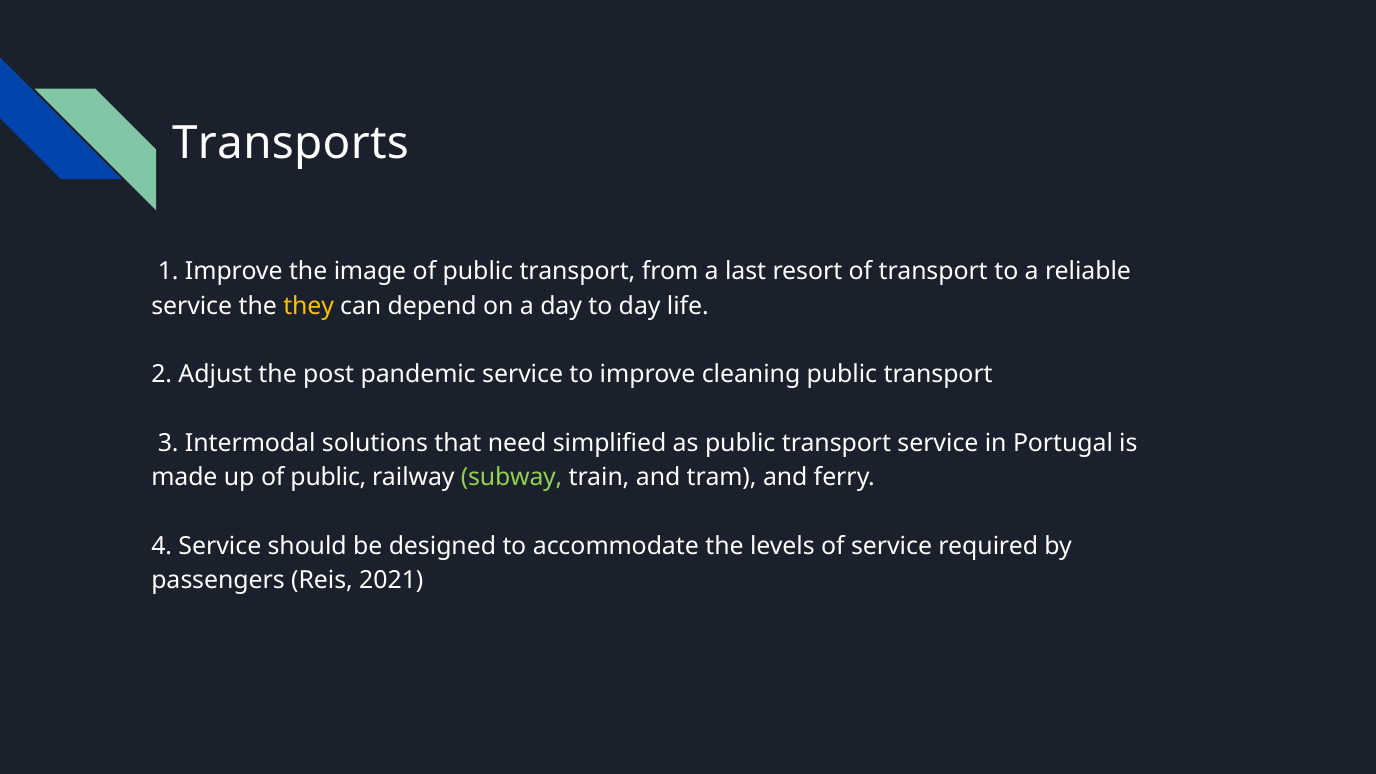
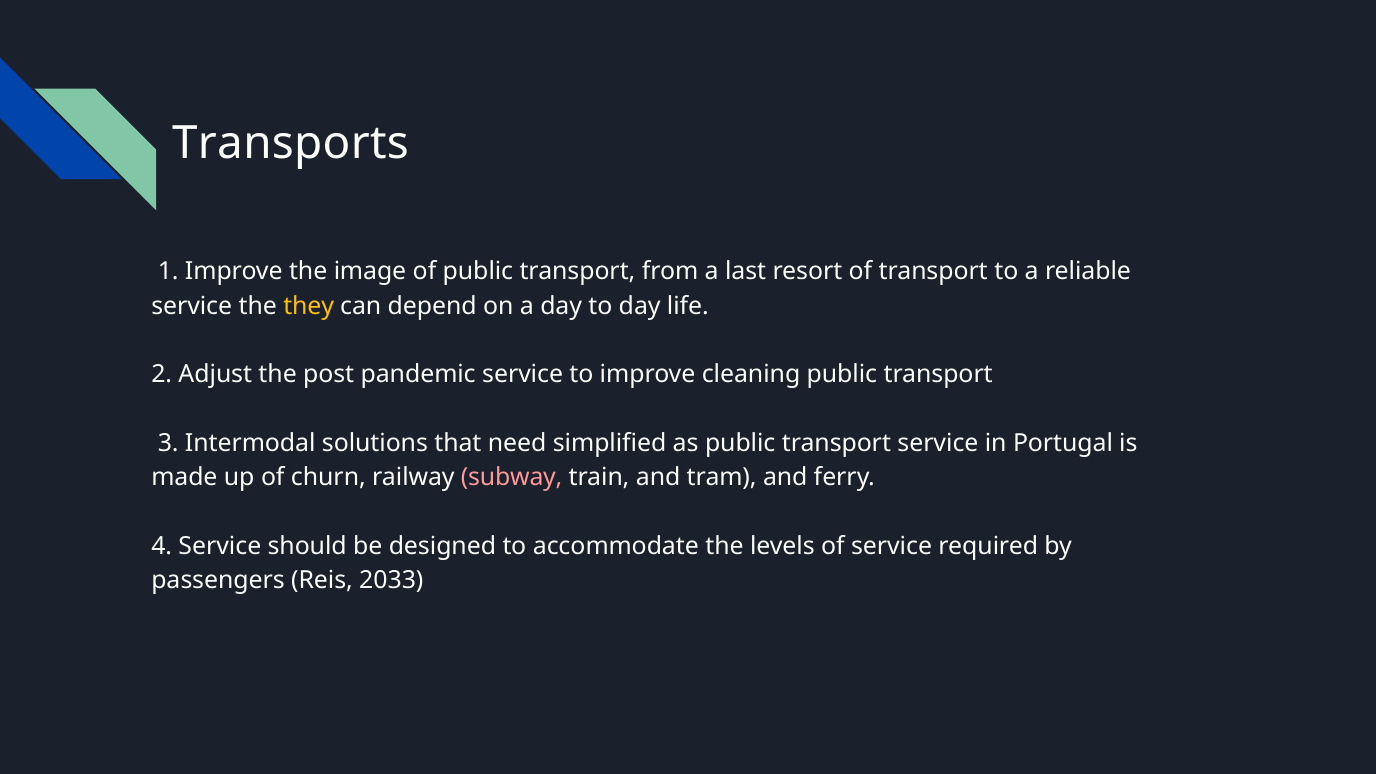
up of public: public -> churn (328, 477)
subway colour: light green -> pink (512, 477)
2021: 2021 -> 2033 (391, 580)
